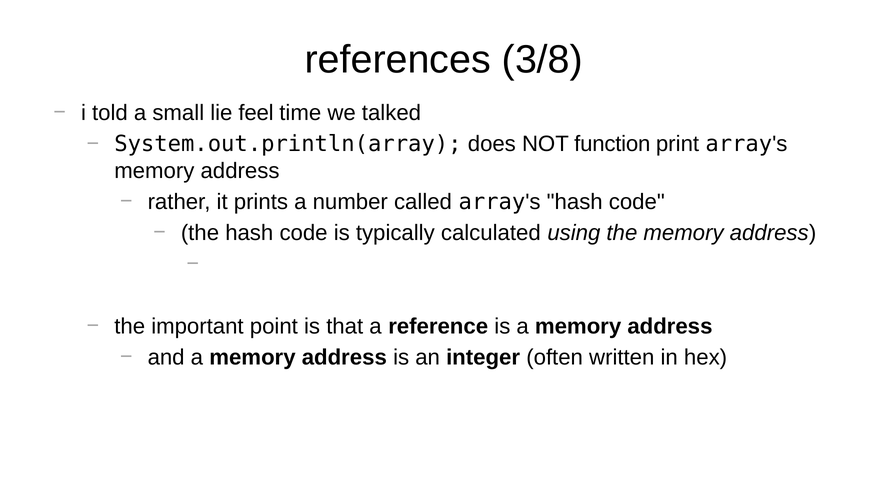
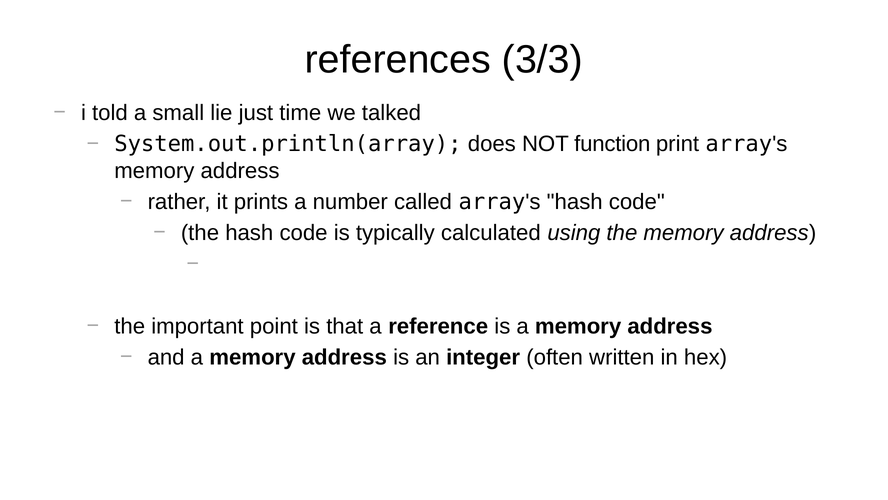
3/8: 3/8 -> 3/3 (542, 60)
feel: feel -> just (256, 113)
